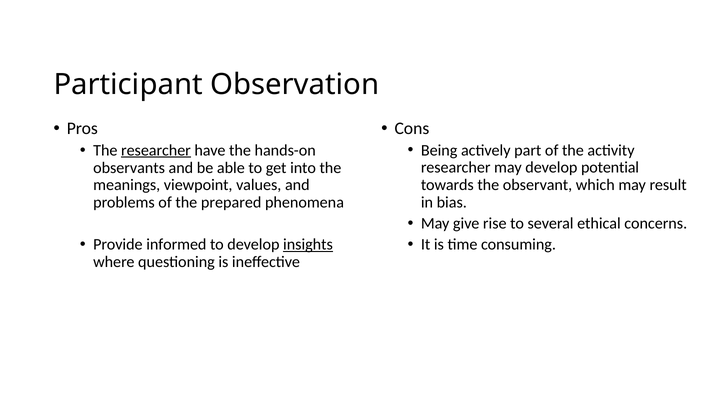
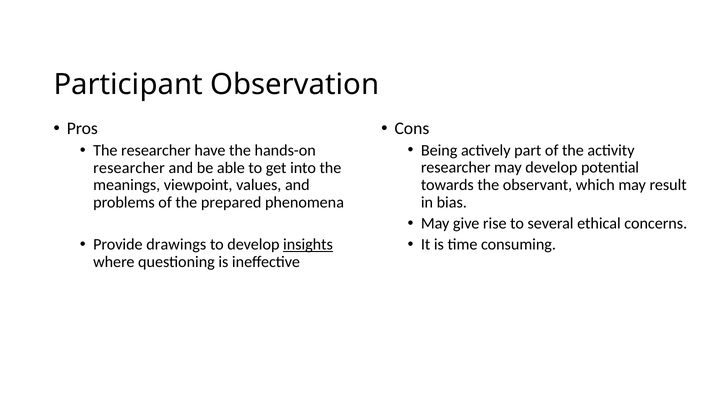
researcher underline: present -> none (156, 150)
observants: observants -> researcher (129, 168)
informed: informed -> drawings (176, 245)
